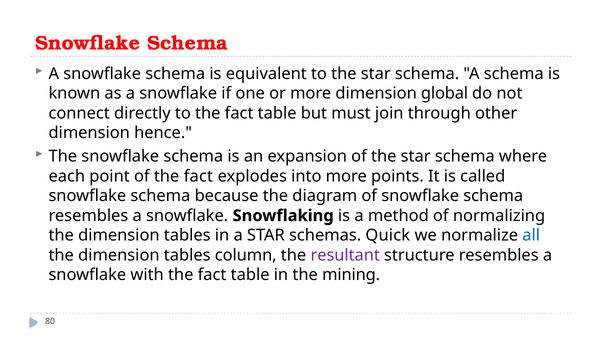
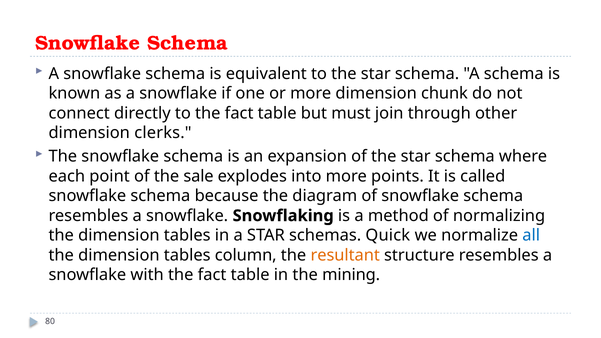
global: global -> chunk (445, 93)
hence: hence -> clerks (163, 133)
of the fact: fact -> sale (199, 176)
resultant colour: purple -> orange (345, 255)
